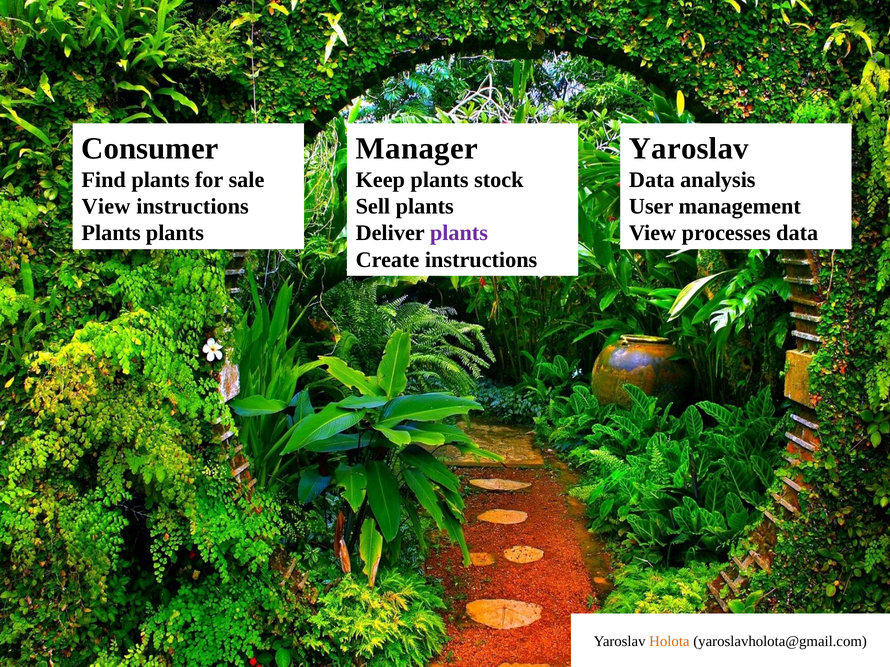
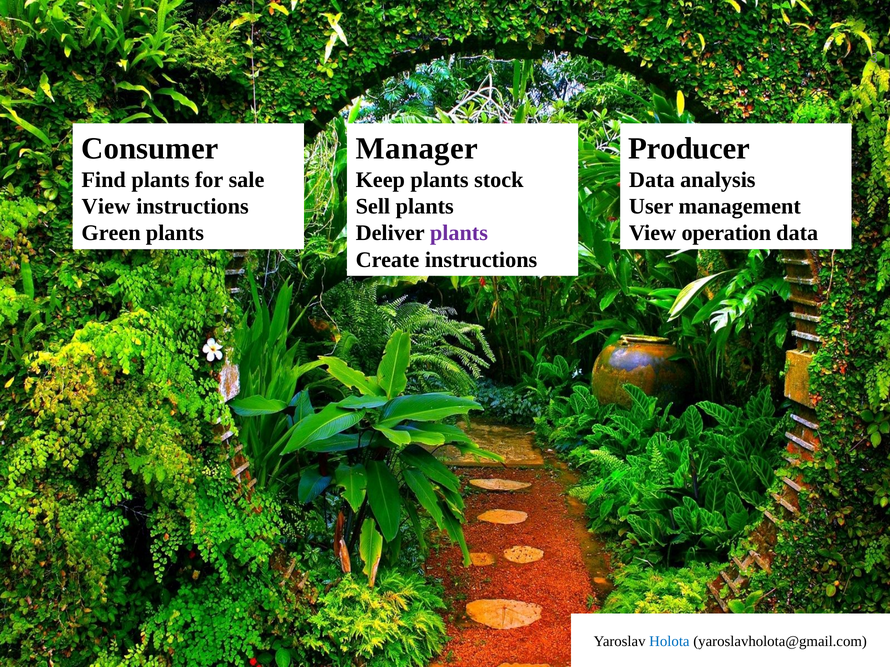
Yaroslav: Yaroslav -> Producer (689, 149)
Plants: Plants -> Green (111, 233)
processes: processes -> operation (726, 233)
Holota colour: orange -> blue (669, 642)
